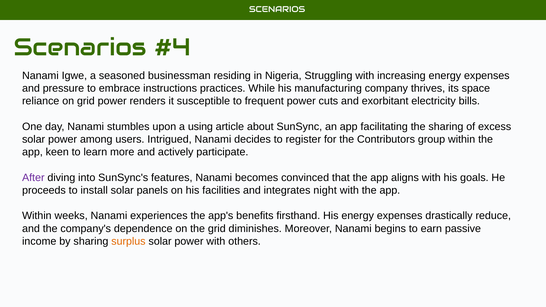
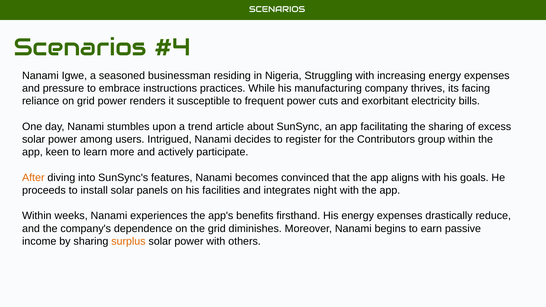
space: space -> facing (476, 88)
using: using -> trend (200, 127)
After colour: purple -> orange (33, 178)
